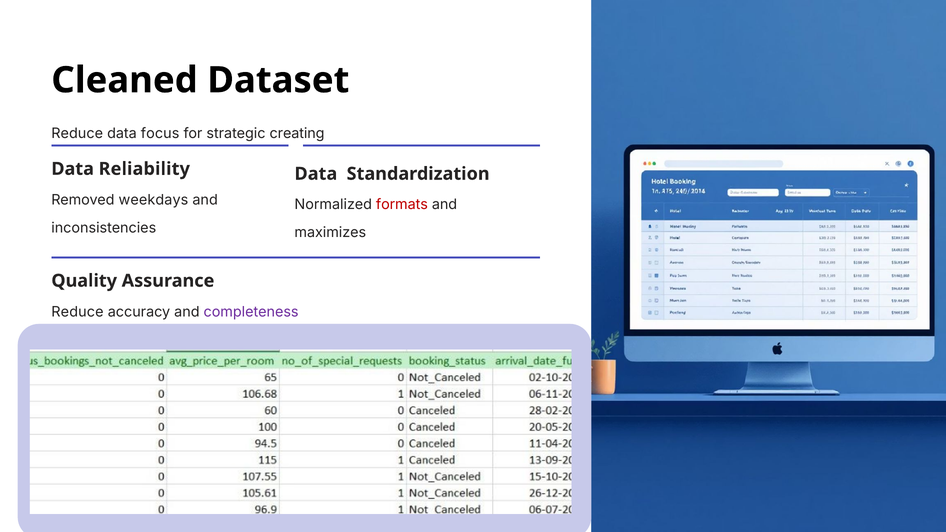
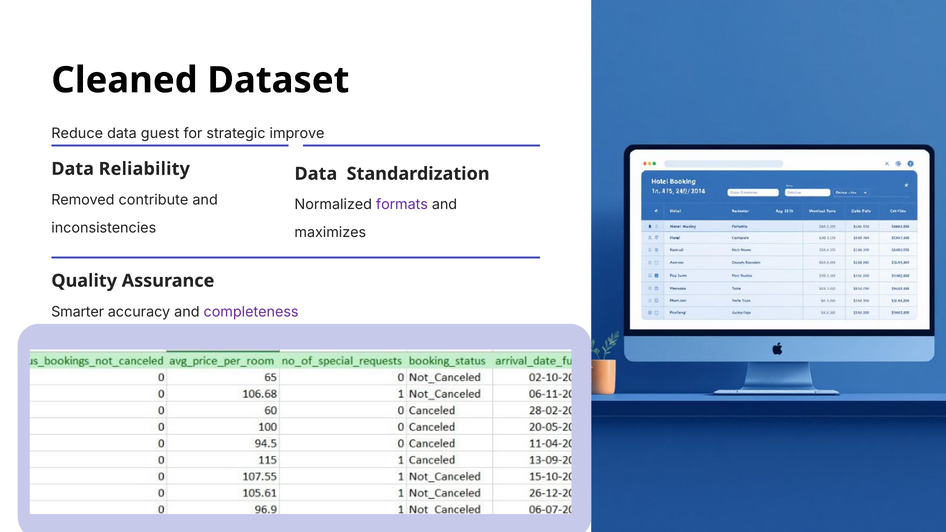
focus: focus -> guest (160, 134)
creating: creating -> improve (297, 134)
weekdays: weekdays -> contribute (153, 200)
formats colour: red -> purple (402, 205)
Reduce: Reduce -> Smarter (78, 312)
